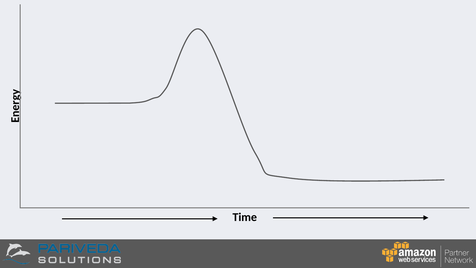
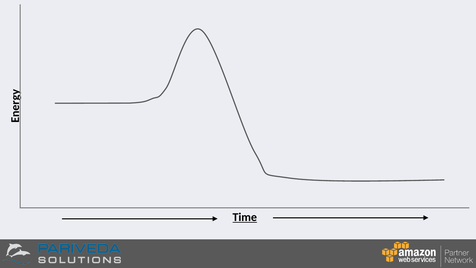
Time underline: none -> present (245, 217)
